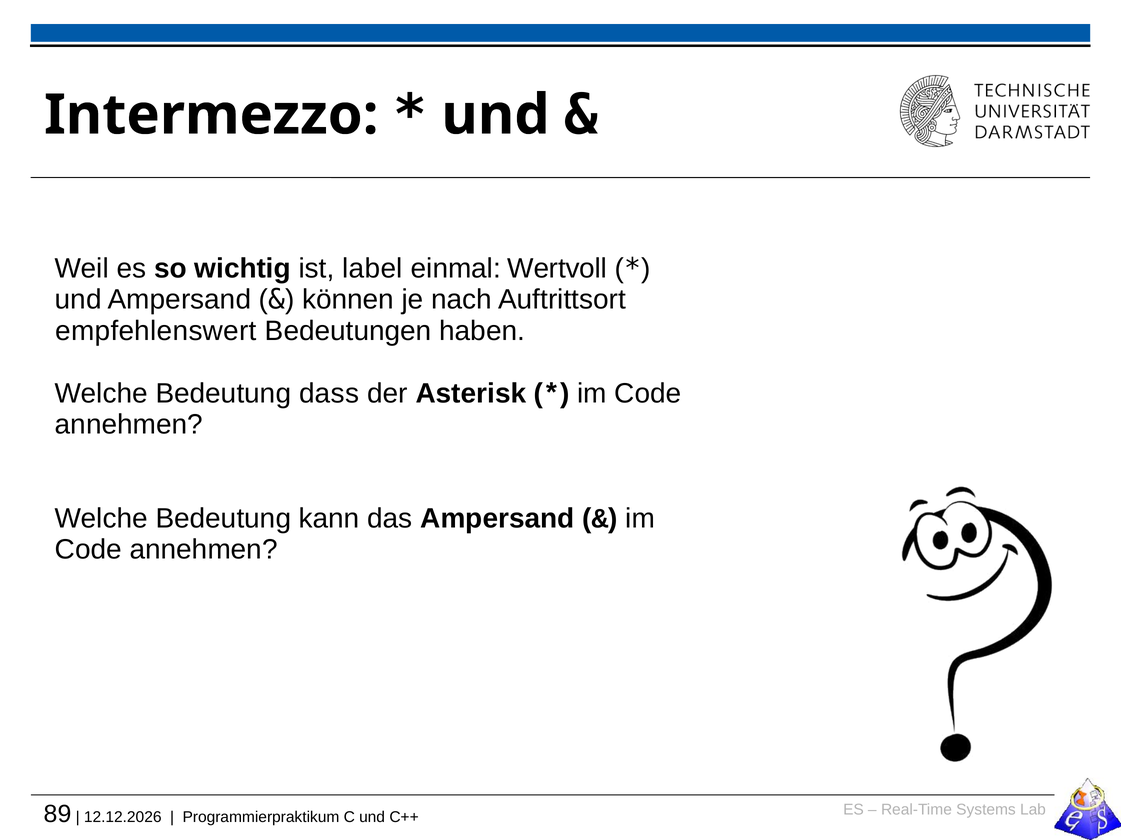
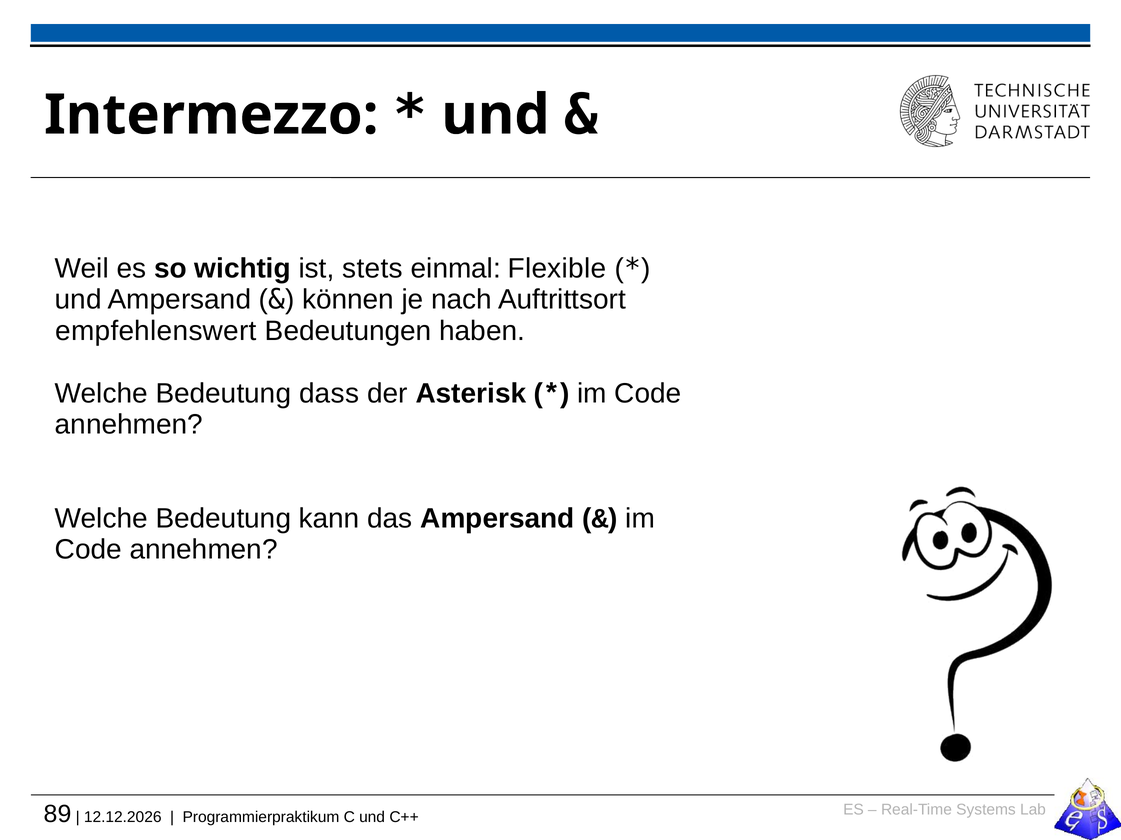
label: label -> stets (373, 269)
Wertvoll: Wertvoll -> Flexible (557, 269)
